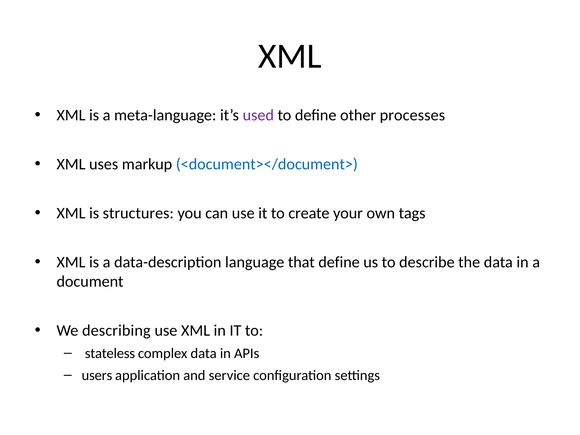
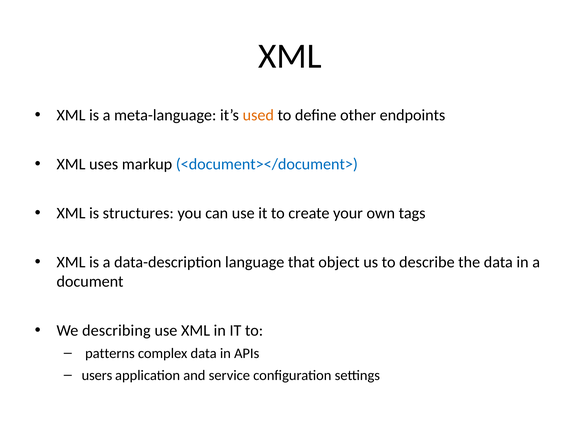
used colour: purple -> orange (258, 115)
processes: processes -> endpoints (412, 115)
that define: define -> object (339, 262)
stateless: stateless -> patterns (110, 353)
